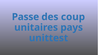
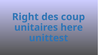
Passe: Passe -> Right (25, 17)
pays: pays -> here (72, 28)
